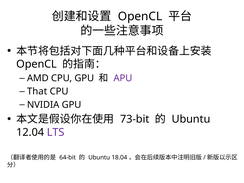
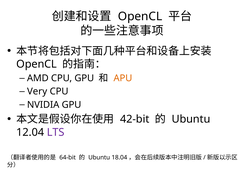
APU colour: purple -> orange (123, 78)
That: That -> Very (37, 91)
73-bit: 73-bit -> 42-bit (135, 119)
